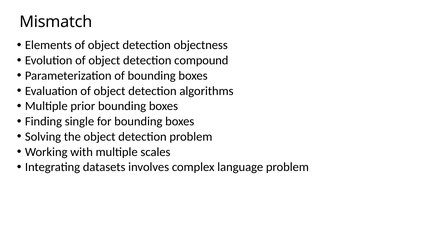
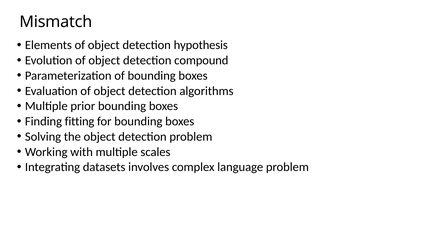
objectness: objectness -> hypothesis (201, 45)
single: single -> fitting (80, 122)
